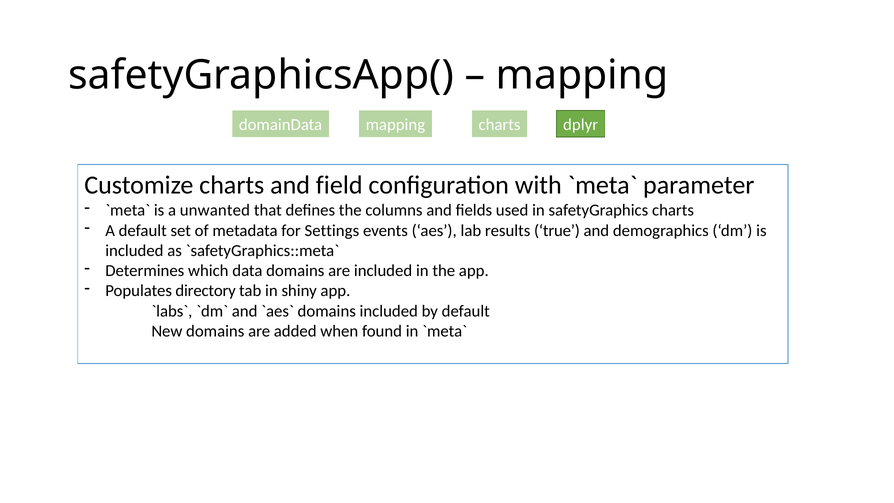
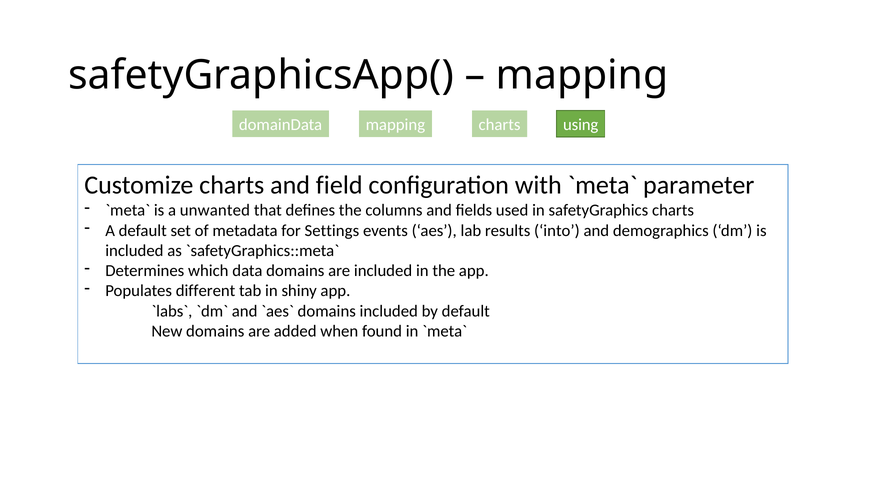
dplyr: dplyr -> using (581, 125)
true: true -> into (557, 230)
directory: directory -> different (206, 291)
